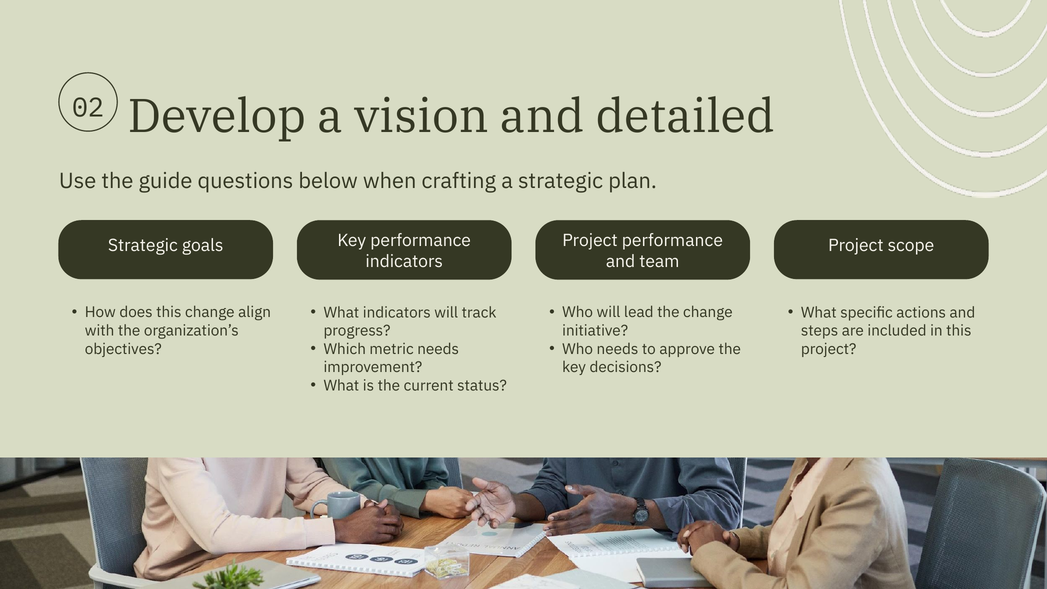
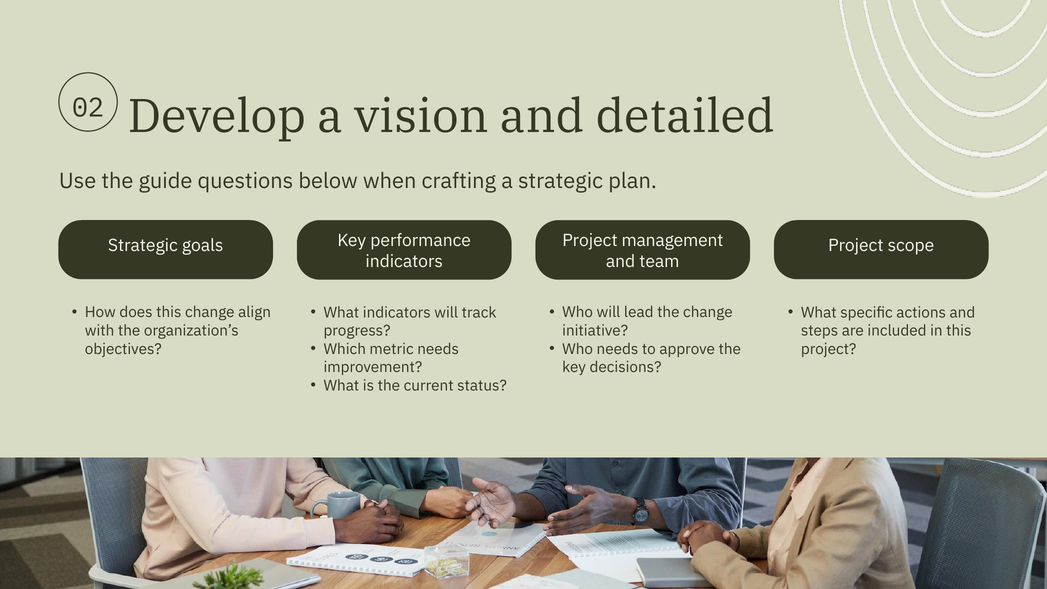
Project performance: performance -> management (672, 241)
